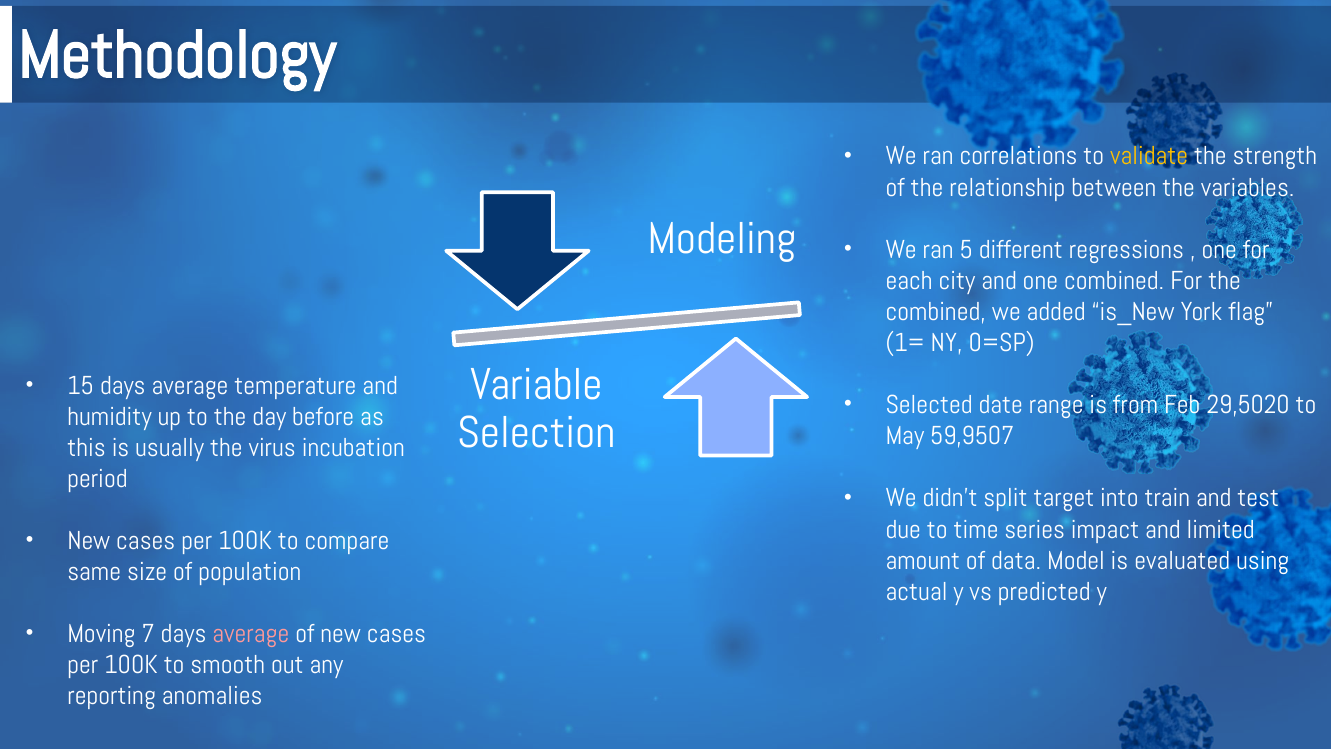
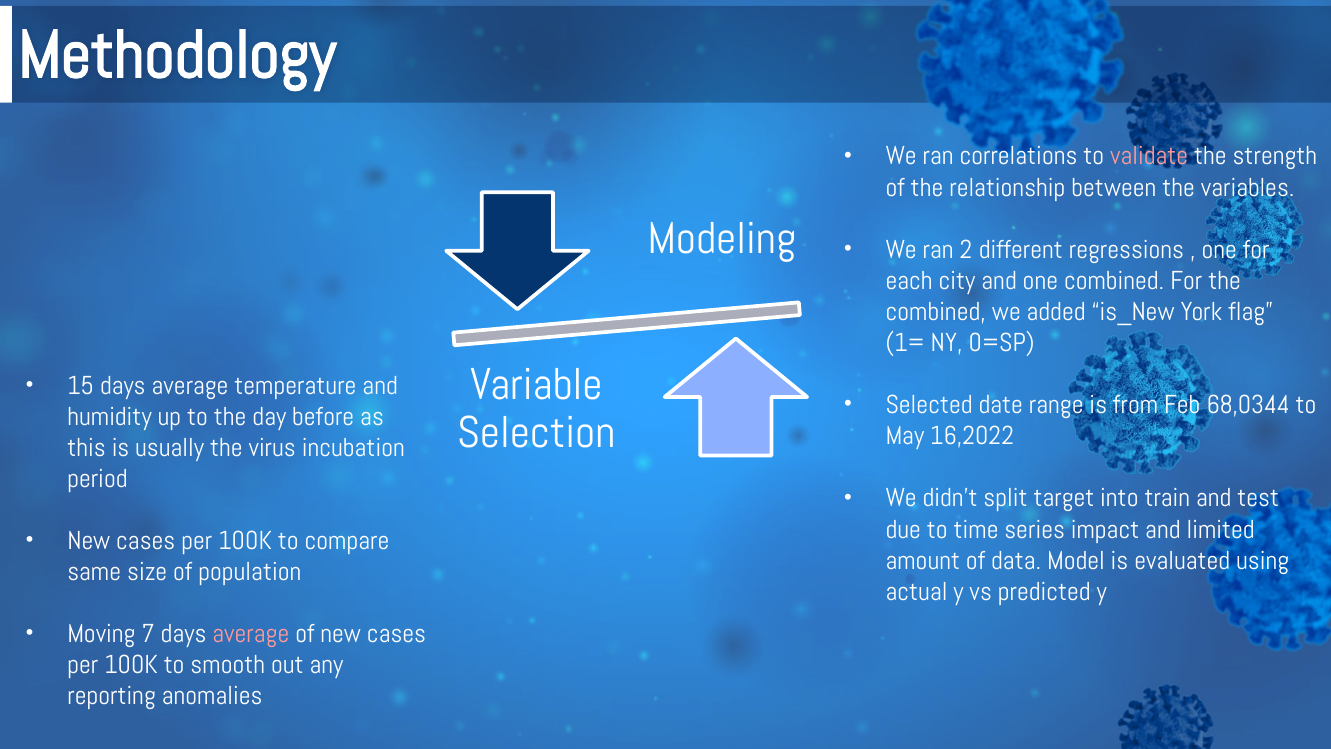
validate colour: yellow -> pink (1149, 156)
5: 5 -> 2 (966, 250)
29,5020: 29,5020 -> 68,0344 (1248, 405)
59,9507: 59,9507 -> 16,2022 (972, 436)
